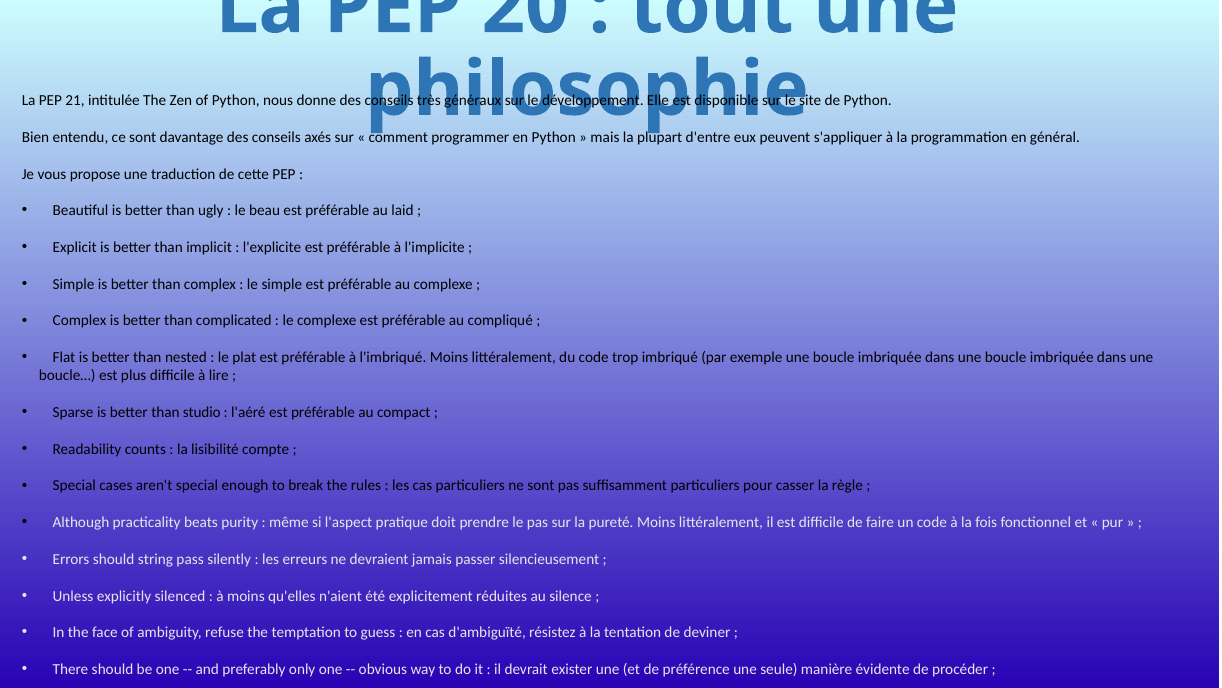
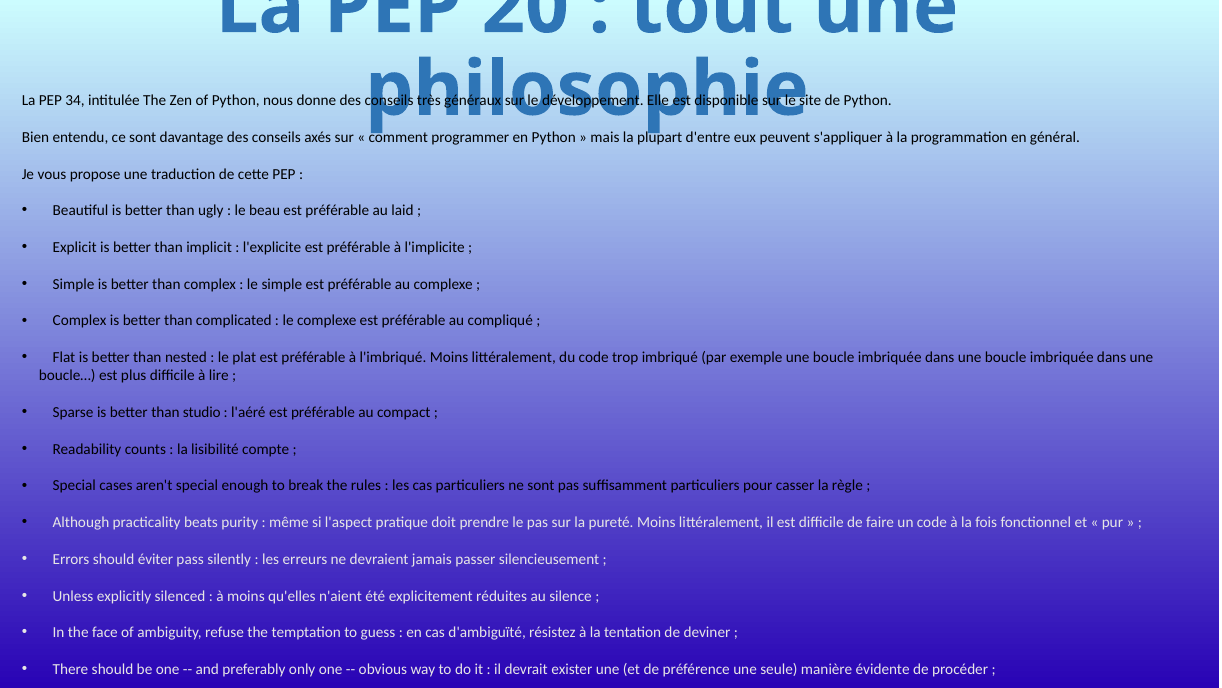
21: 21 -> 34 (75, 101)
string: string -> éviter (156, 559)
